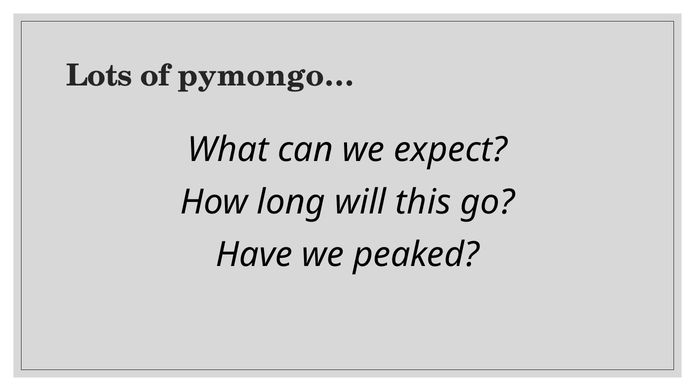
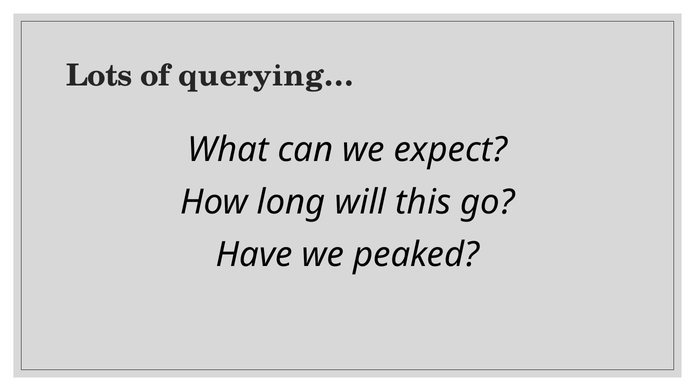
pymongo…: pymongo… -> querying… (266, 76)
